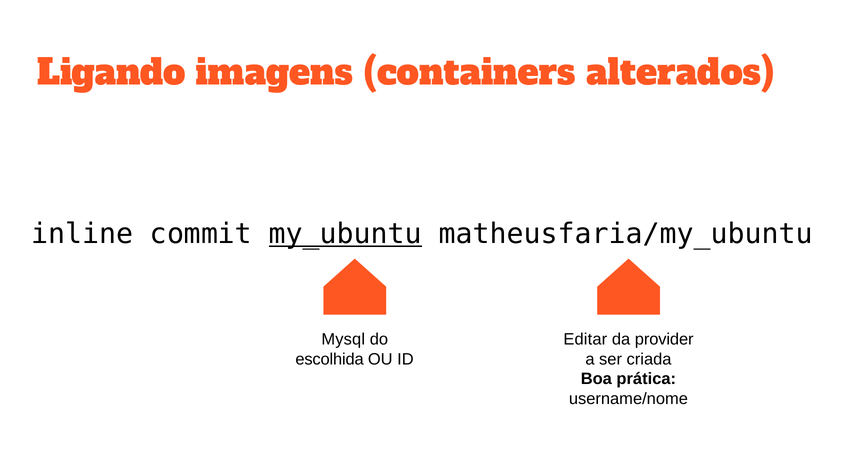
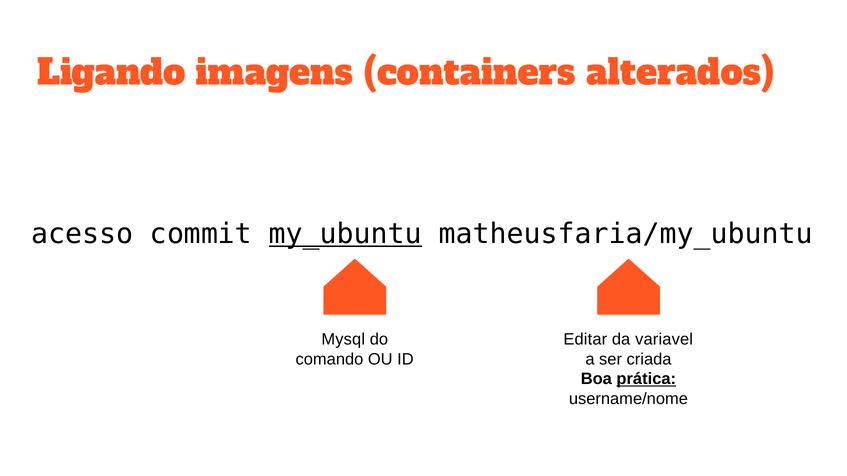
inline: inline -> acesso (82, 234)
provider: provider -> variavel (664, 340)
escolhida: escolhida -> comando (329, 360)
prática underline: none -> present (646, 379)
